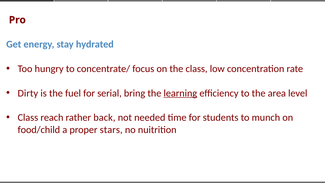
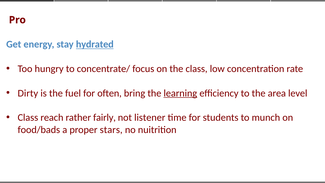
hydrated underline: none -> present (95, 44)
serial: serial -> often (110, 93)
back: back -> fairly (105, 117)
needed: needed -> listener (150, 117)
food/child: food/child -> food/bads (39, 130)
